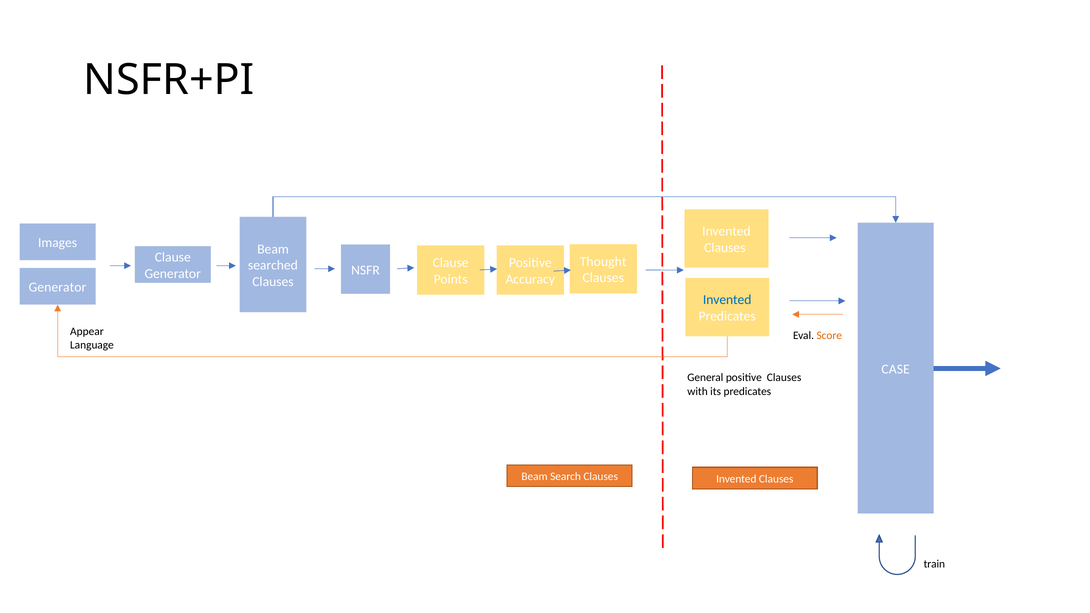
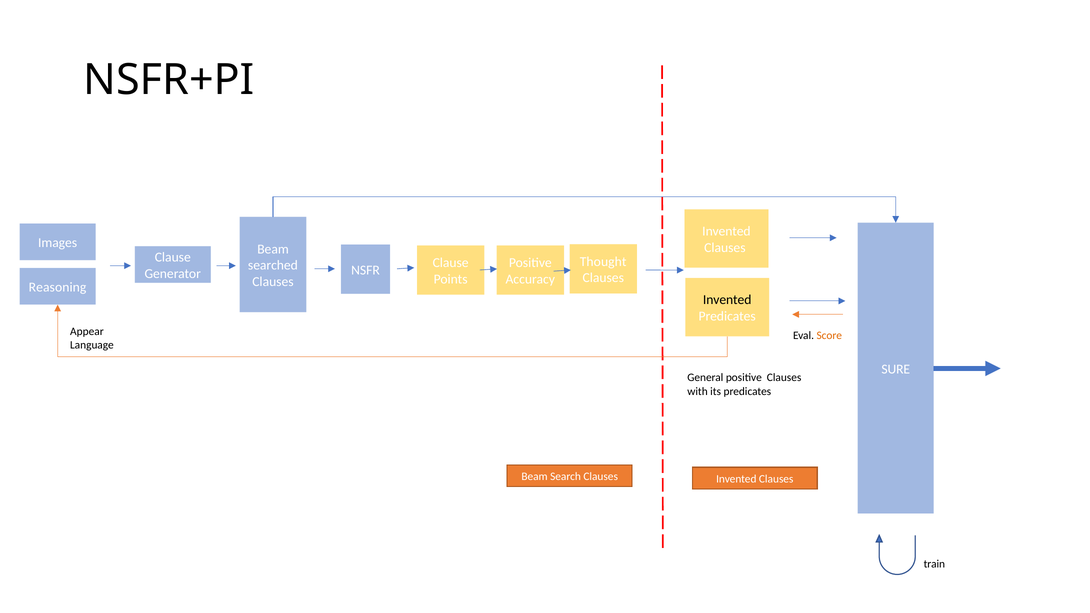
Generator: Generator -> Reasoning (58, 287)
Invented colour: blue -> black (727, 300)
CASE: CASE -> SURE (896, 369)
